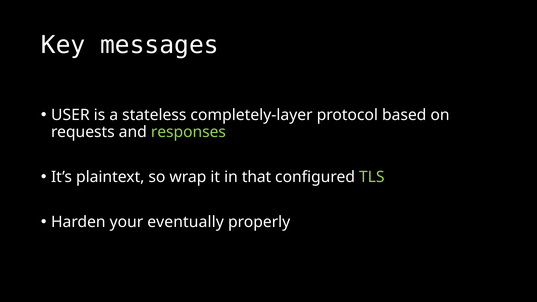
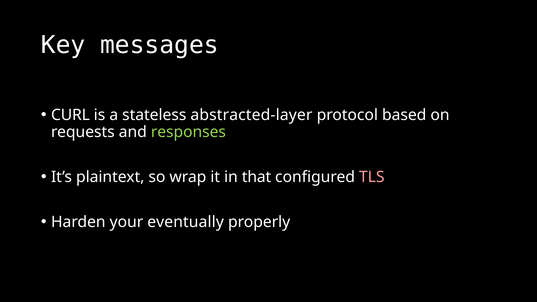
USER: USER -> CURL (70, 115)
completely-layer: completely-layer -> abstracted-layer (251, 115)
TLS colour: light green -> pink (372, 177)
